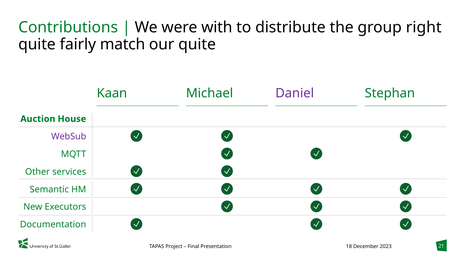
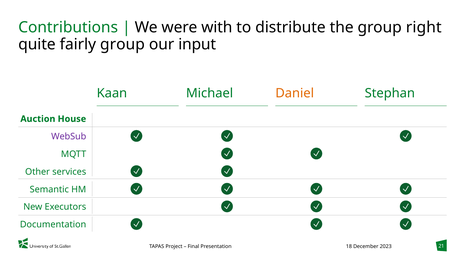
fairly match: match -> group (122, 44)
our quite: quite -> input (197, 44)
Daniel colour: purple -> orange (295, 93)
